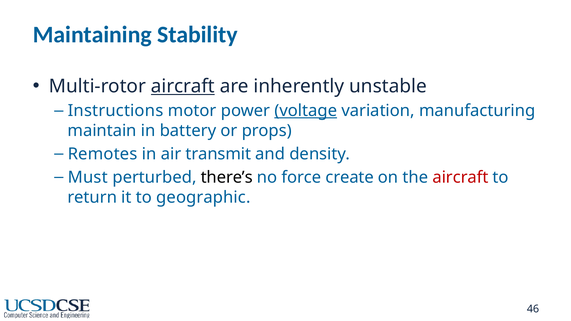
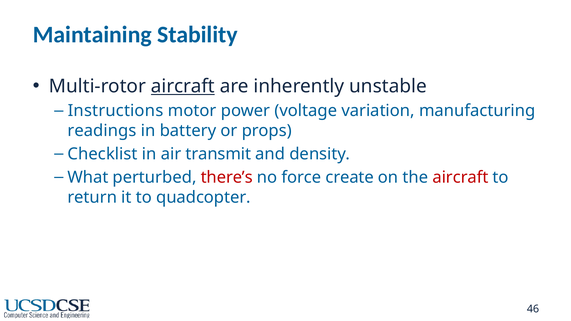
voltage underline: present -> none (306, 111)
maintain: maintain -> readings (102, 131)
Remotes: Remotes -> Checklist (103, 154)
Must: Must -> What (88, 177)
there’s colour: black -> red (227, 177)
geographic: geographic -> quadcopter (203, 197)
